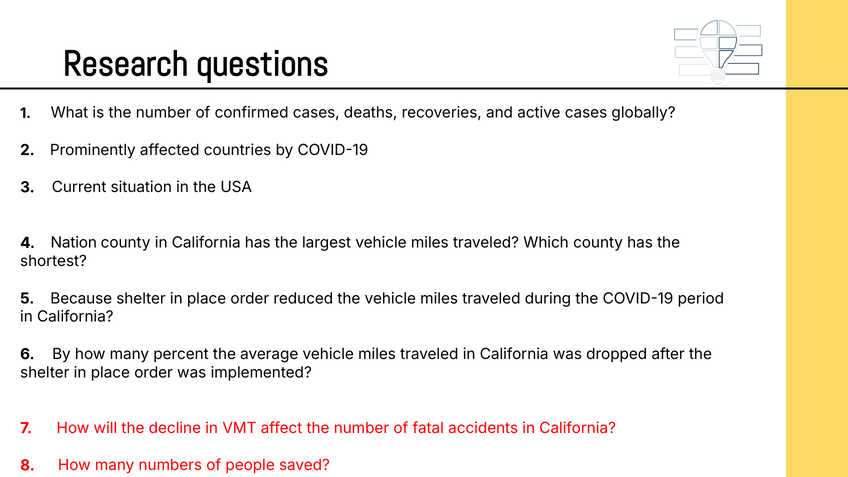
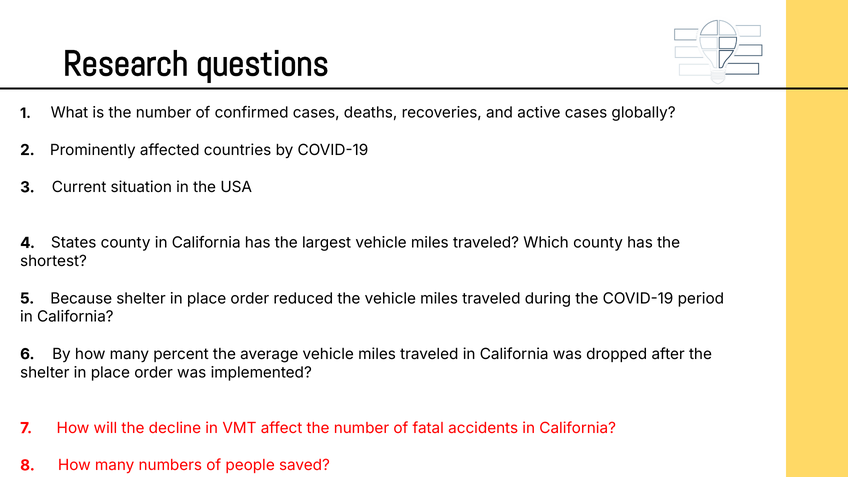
Nation: Nation -> States (74, 243)
